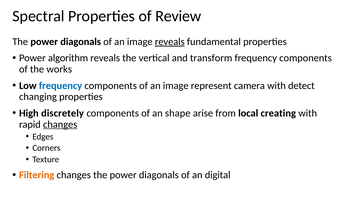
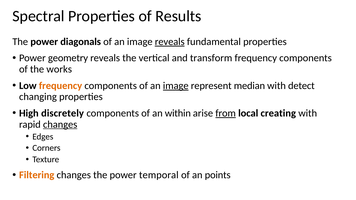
Review: Review -> Results (178, 16)
algorithm: algorithm -> geometry (68, 58)
frequency colour: blue -> orange (61, 86)
image underline: none -> present (176, 86)
camera: camera -> median (249, 86)
shape: shape -> within (178, 113)
from underline: none -> present (226, 113)
changes the power diagonals: diagonals -> temporal (159, 175)
digital: digital -> points (218, 175)
